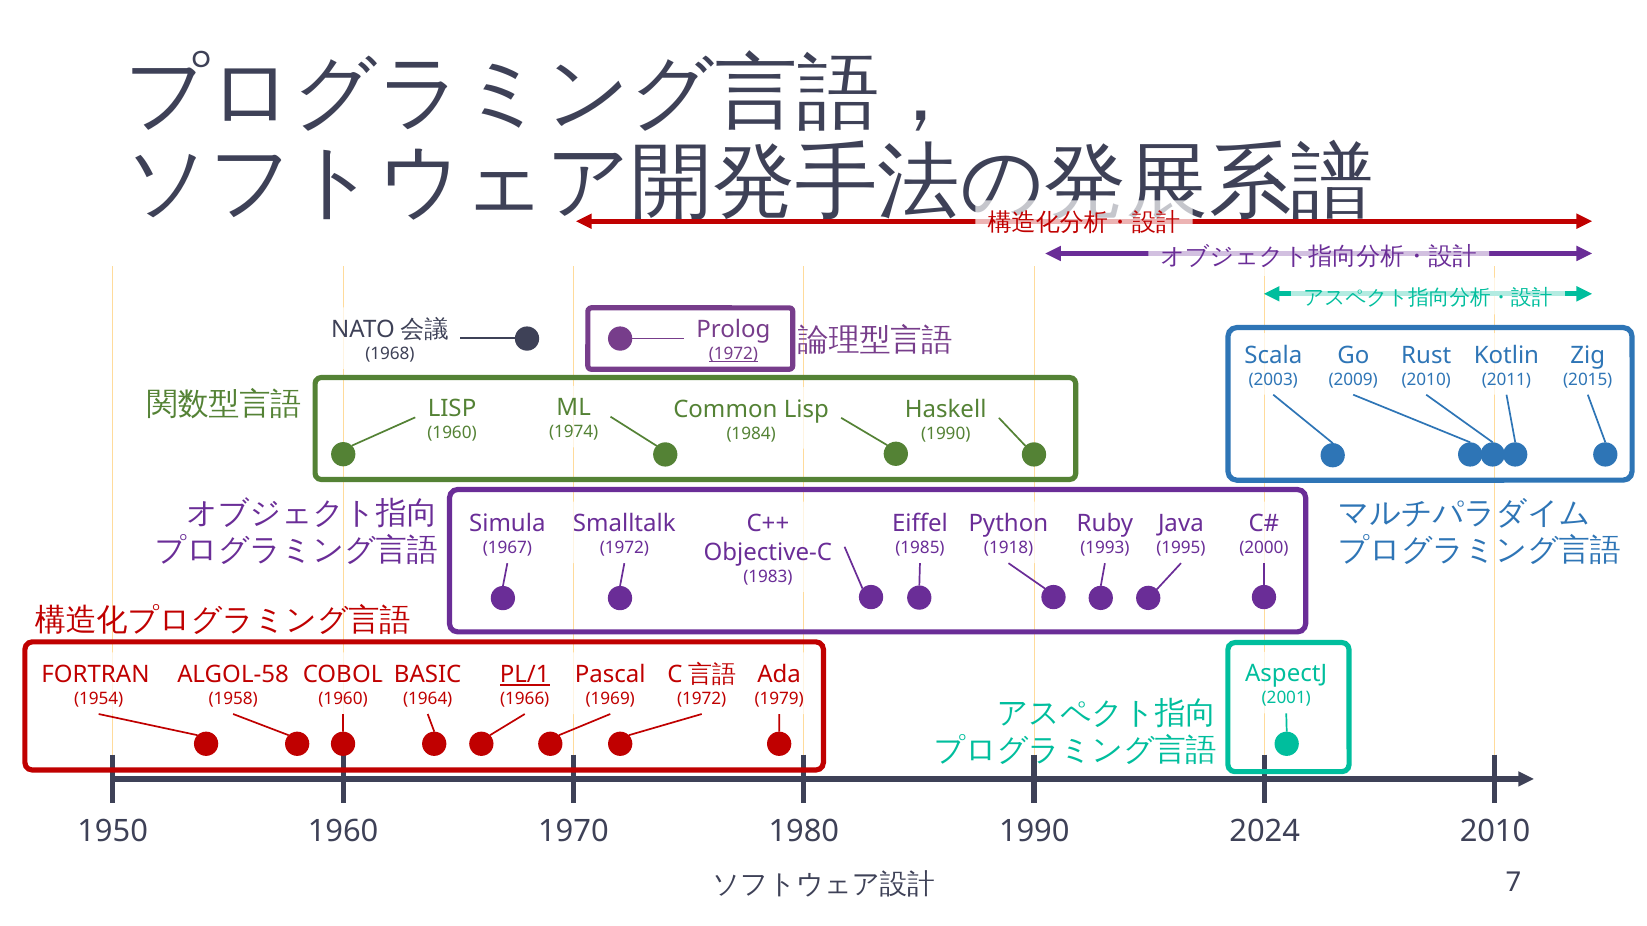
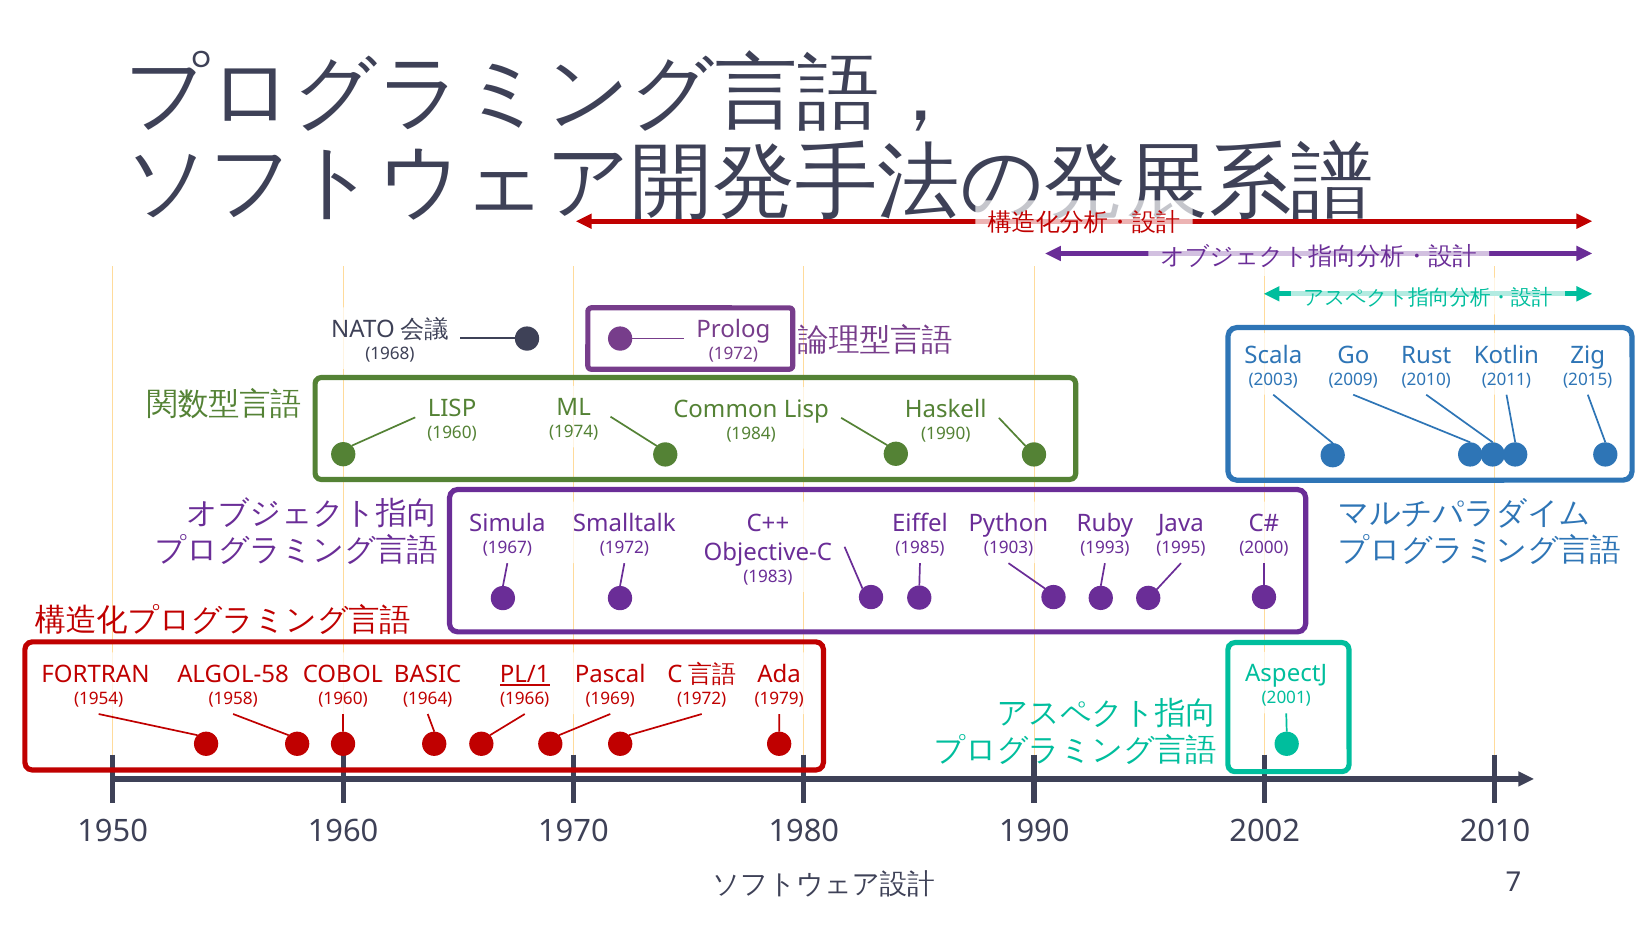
1972 underline: present -> none (734, 354)
1918: 1918 -> 1903 (1009, 548)
2024: 2024 -> 2002 (1265, 831)
